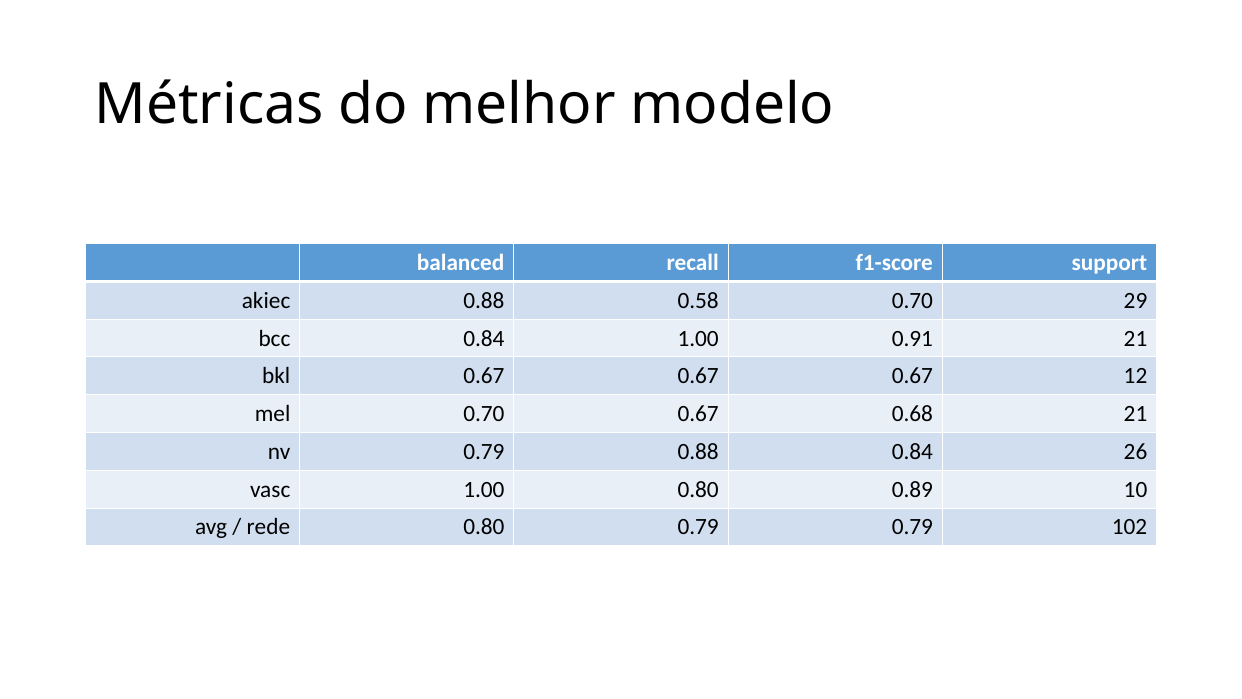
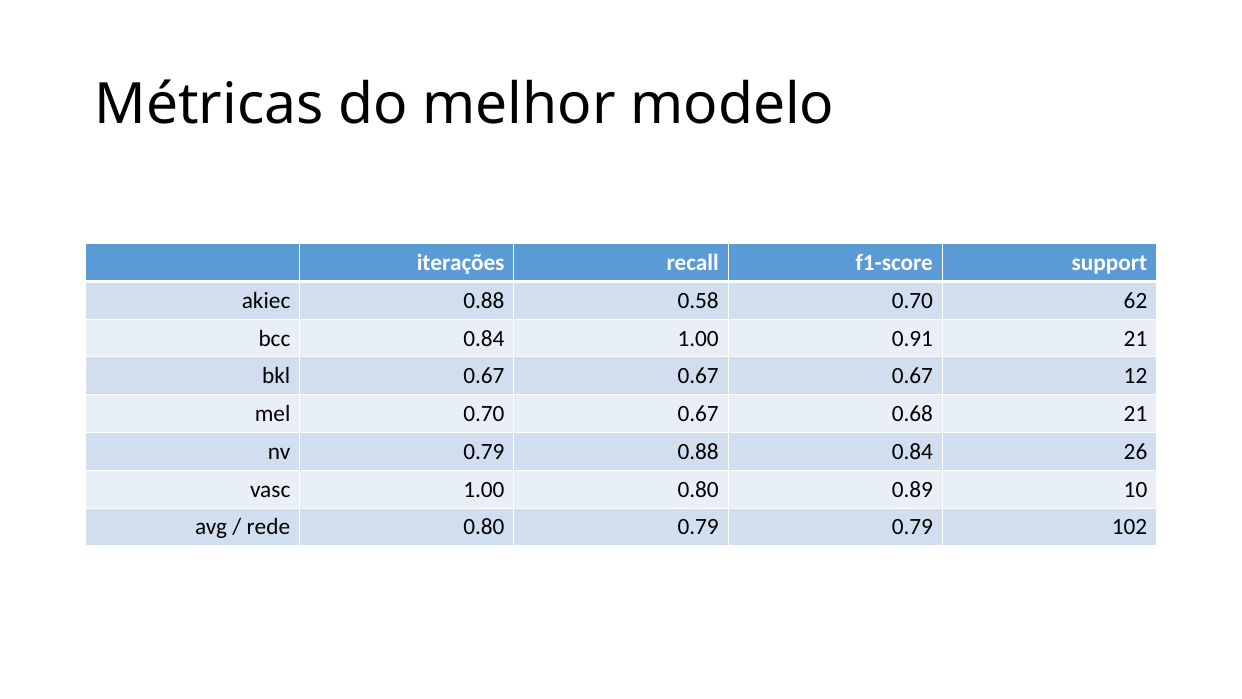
balanced: balanced -> iterações (461, 263)
29: 29 -> 62 (1136, 300)
